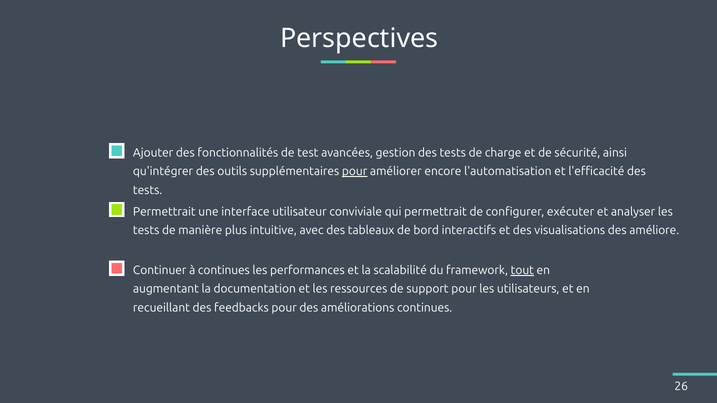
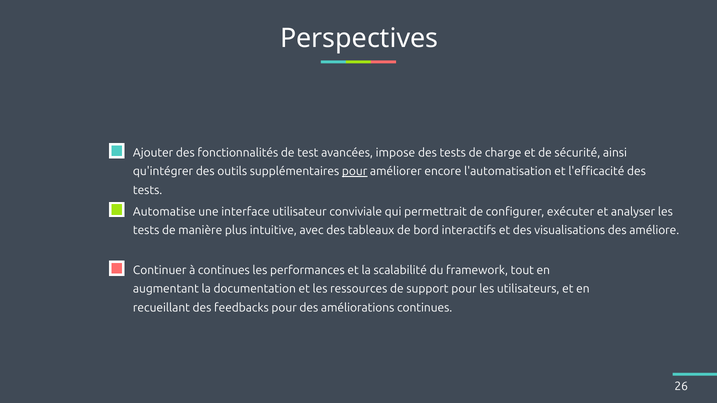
gestion: gestion -> impose (395, 153)
Permettrait: Permettrait -> Automatise (164, 212)
tout underline: present -> none (522, 271)
